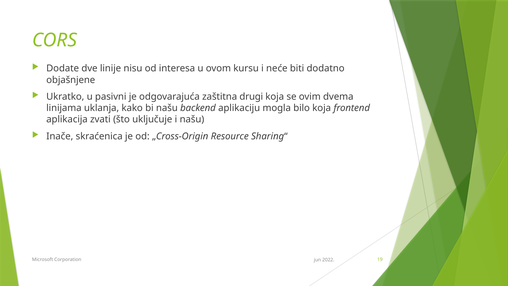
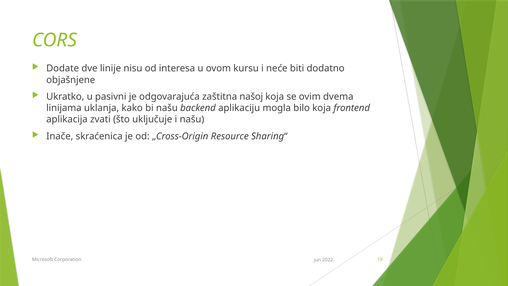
drugi: drugi -> našoj (251, 97)
